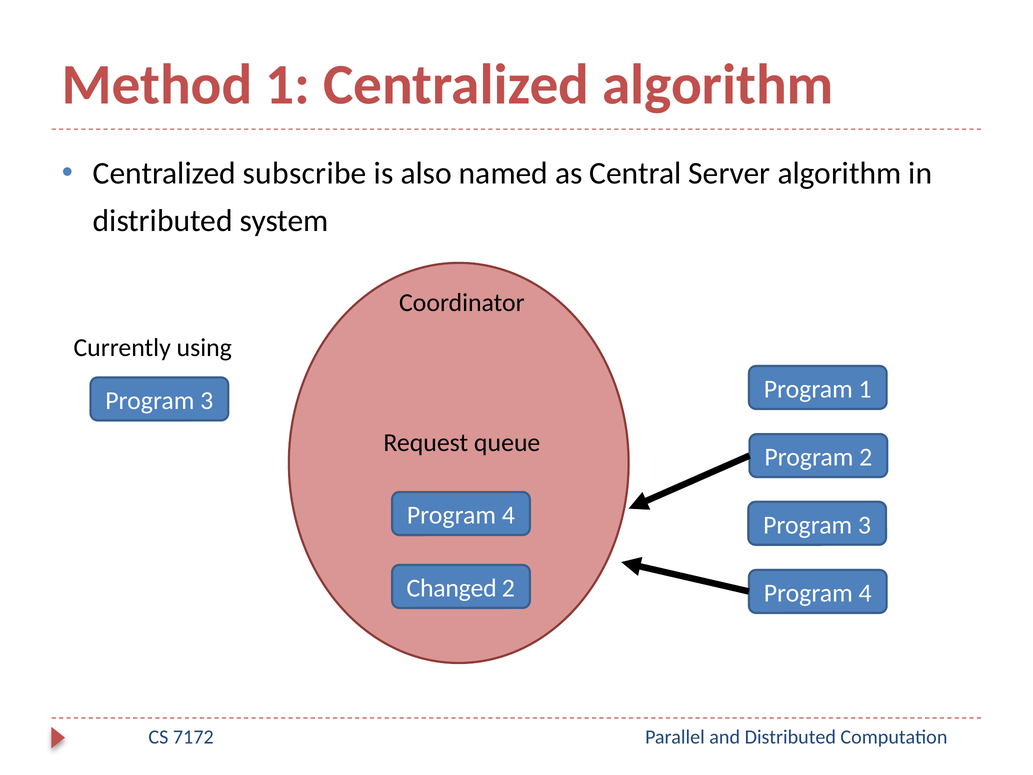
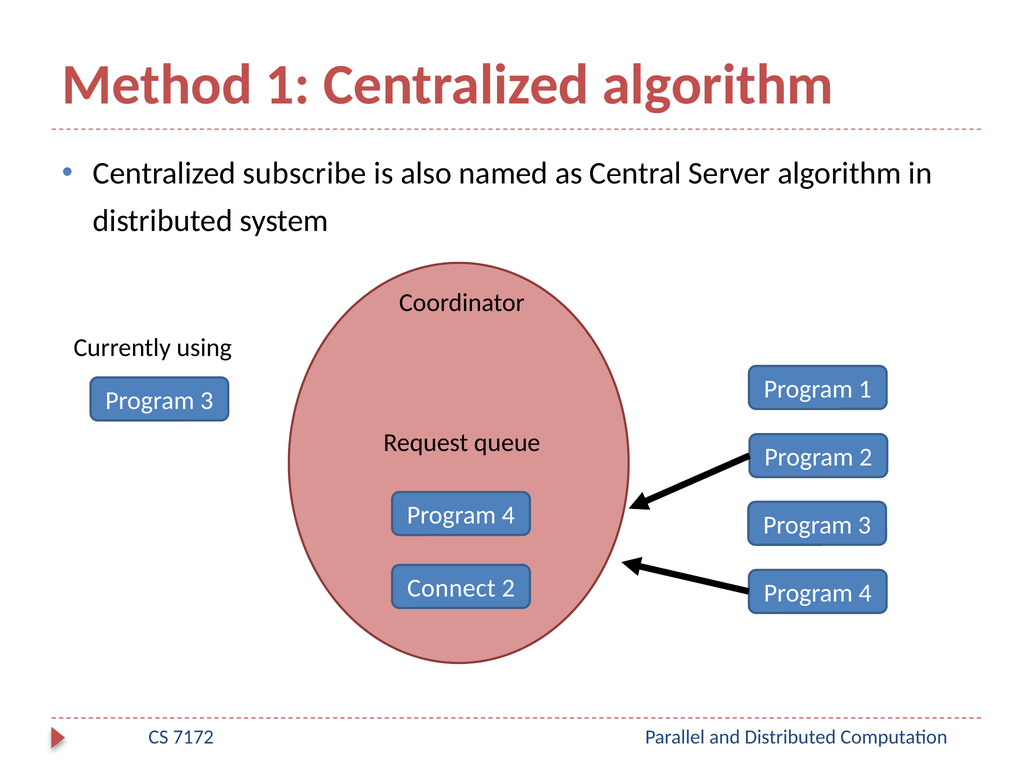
Changed: Changed -> Connect (451, 588)
